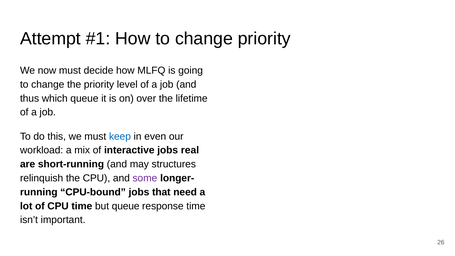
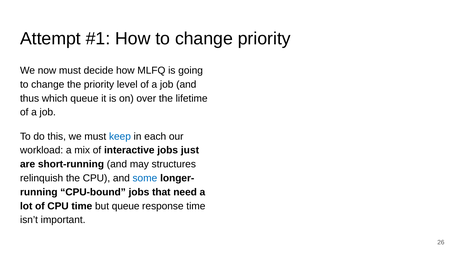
even: even -> each (155, 136)
real: real -> just (190, 150)
some colour: purple -> blue (145, 178)
